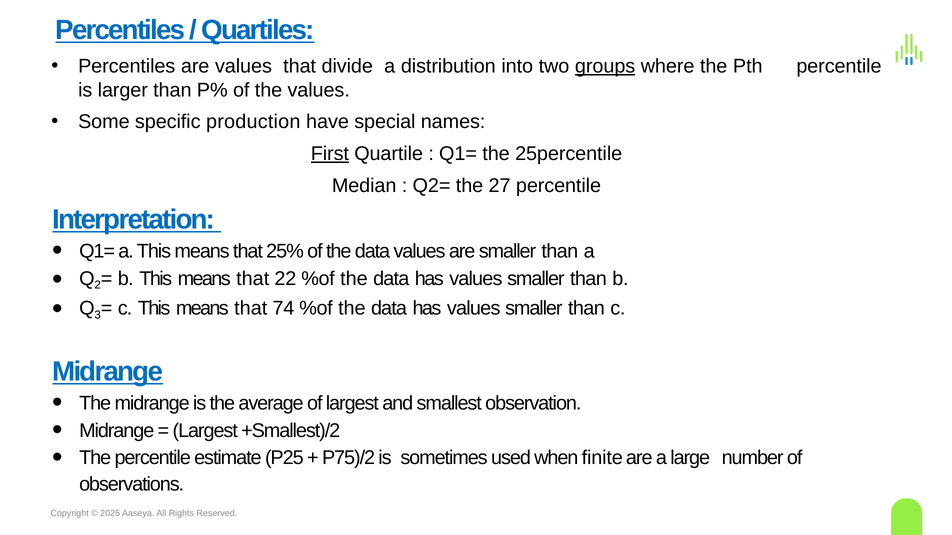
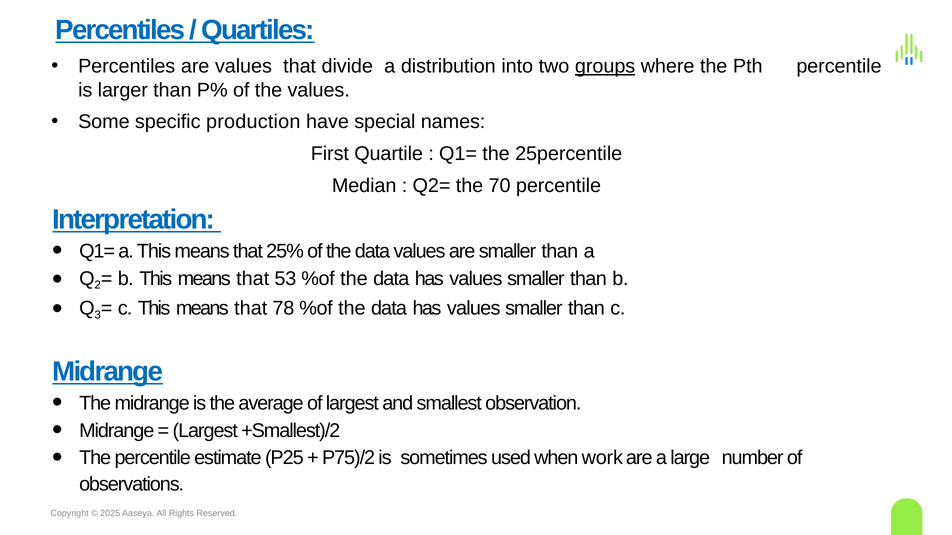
First underline: present -> none (330, 154)
27: 27 -> 70 (500, 186)
22: 22 -> 53 (285, 279)
74: 74 -> 78 (283, 309)
finite: finite -> work (602, 458)
